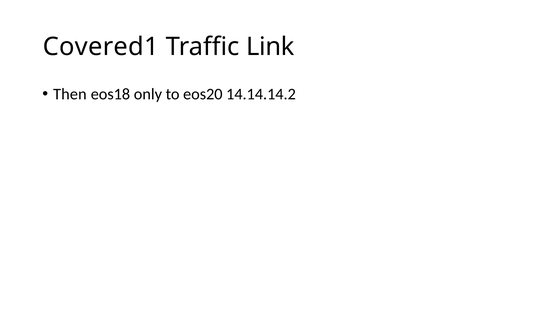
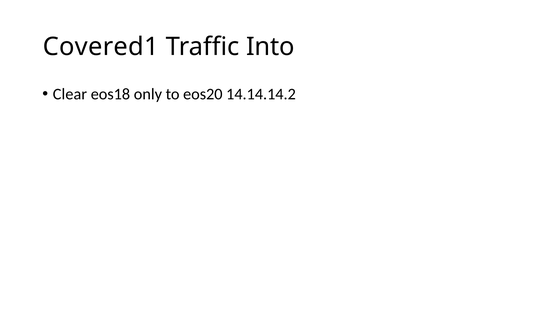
Link: Link -> Into (270, 47)
Then: Then -> Clear (70, 94)
